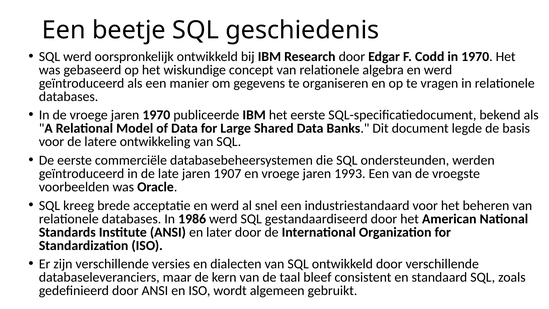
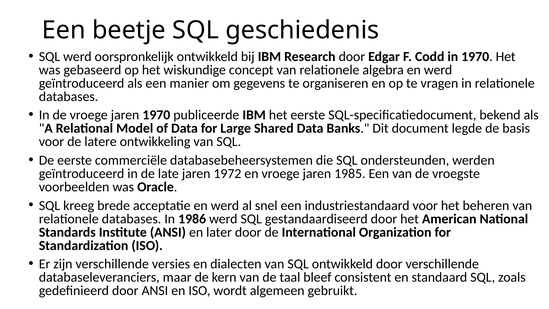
1907: 1907 -> 1972 (227, 174)
1993: 1993 -> 1985 (350, 174)
